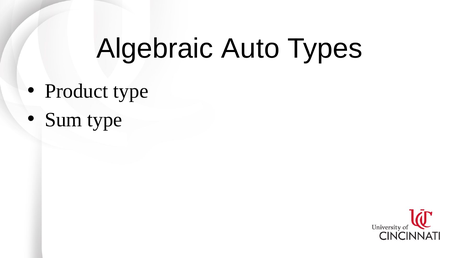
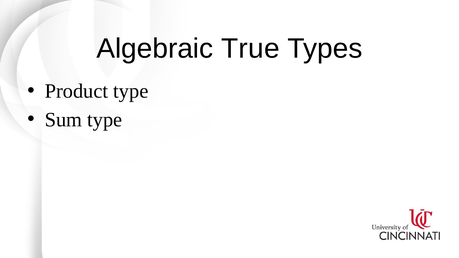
Auto: Auto -> True (250, 49)
